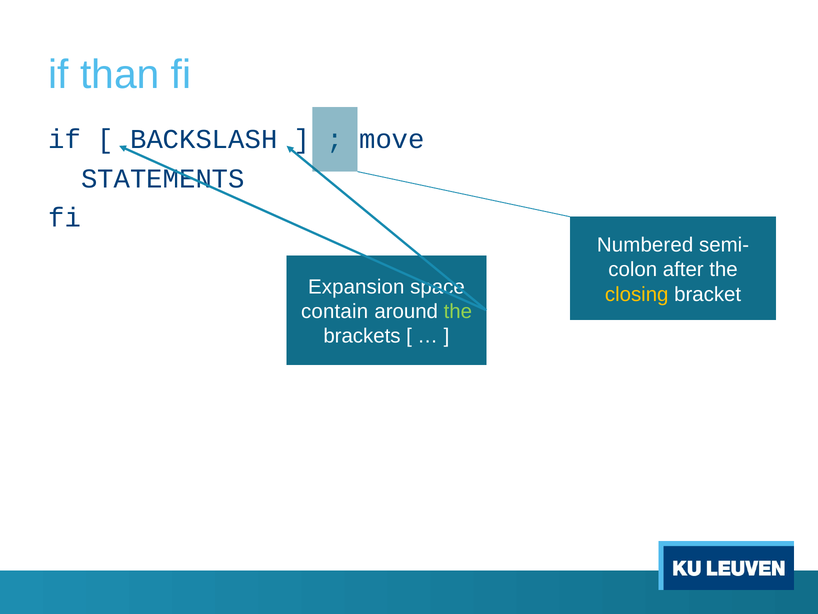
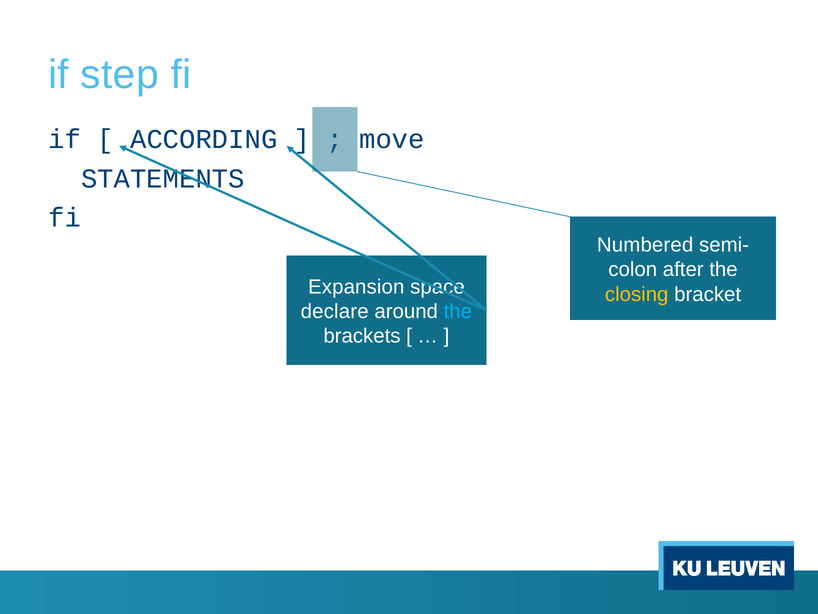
than: than -> step (120, 75)
BACKSLASH: BACKSLASH -> ACCORDING (204, 139)
contain: contain -> declare (335, 311)
the colour: light green -> light blue (458, 311)
